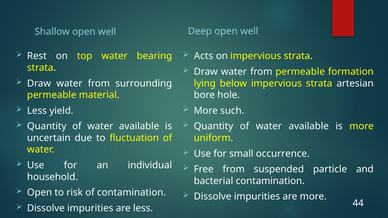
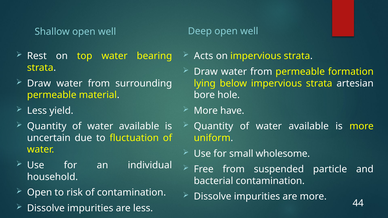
such: such -> have (232, 111)
occurrence: occurrence -> wholesome (283, 154)
